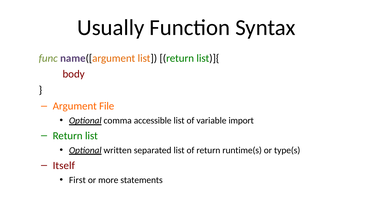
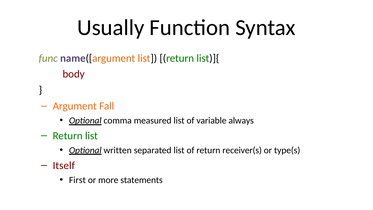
File: File -> Fall (107, 106)
accessible: accessible -> measured (153, 120)
import: import -> always (241, 120)
runtime(s: runtime(s -> receiver(s (242, 150)
